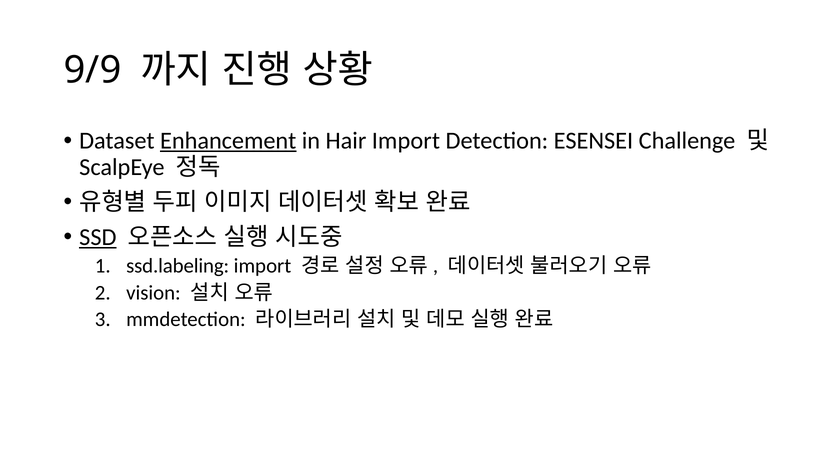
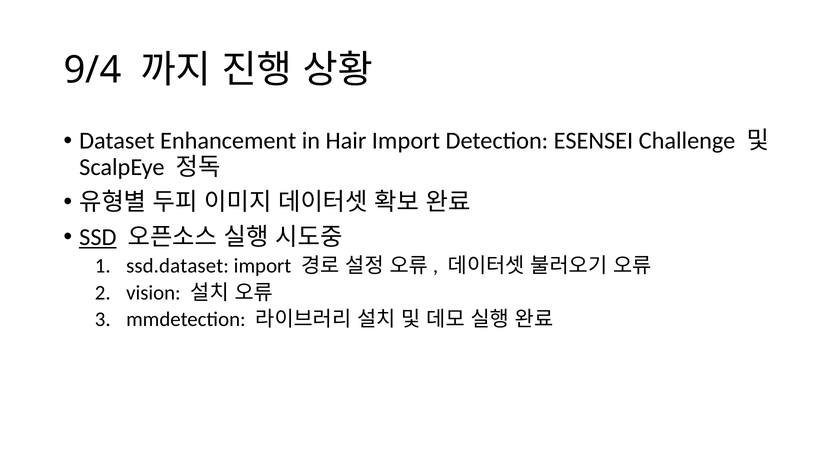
9/9: 9/9 -> 9/4 (93, 70)
Enhancement underline: present -> none (228, 141)
ssd.labeling: ssd.labeling -> ssd.dataset (178, 266)
